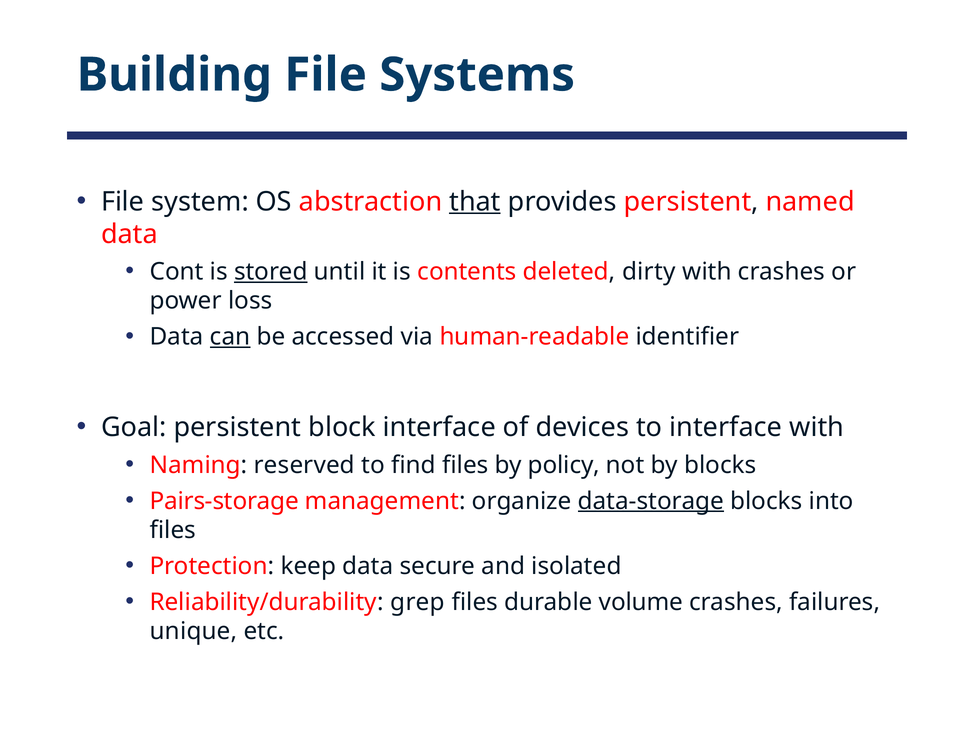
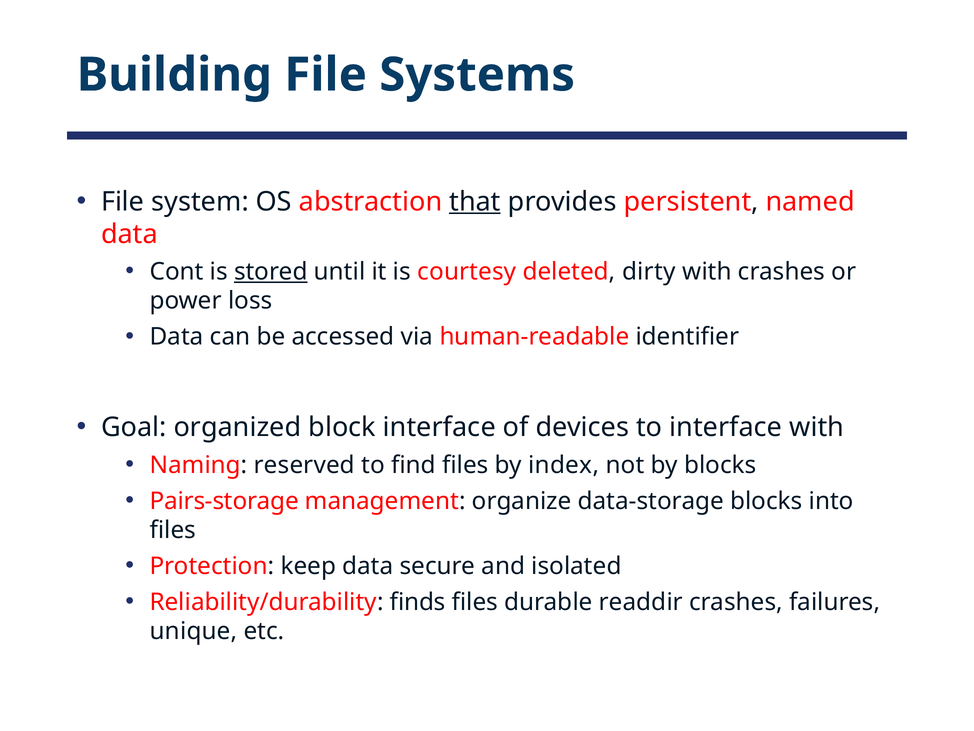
contents: contents -> courtesy (467, 271)
can underline: present -> none (230, 337)
Goal persistent: persistent -> organized (237, 427)
policy: policy -> index (564, 465)
data-storage underline: present -> none (651, 501)
grep: grep -> finds (418, 602)
volume: volume -> readdir (641, 602)
